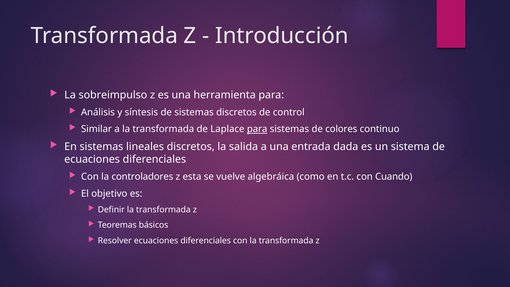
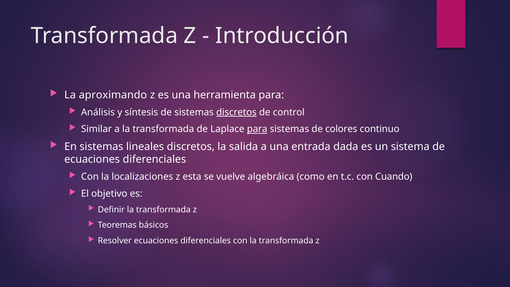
sobreimpulso: sobreimpulso -> aproximando (113, 95)
discretos underline: none -> present (236, 112)
controladores: controladores -> localizaciones (142, 177)
